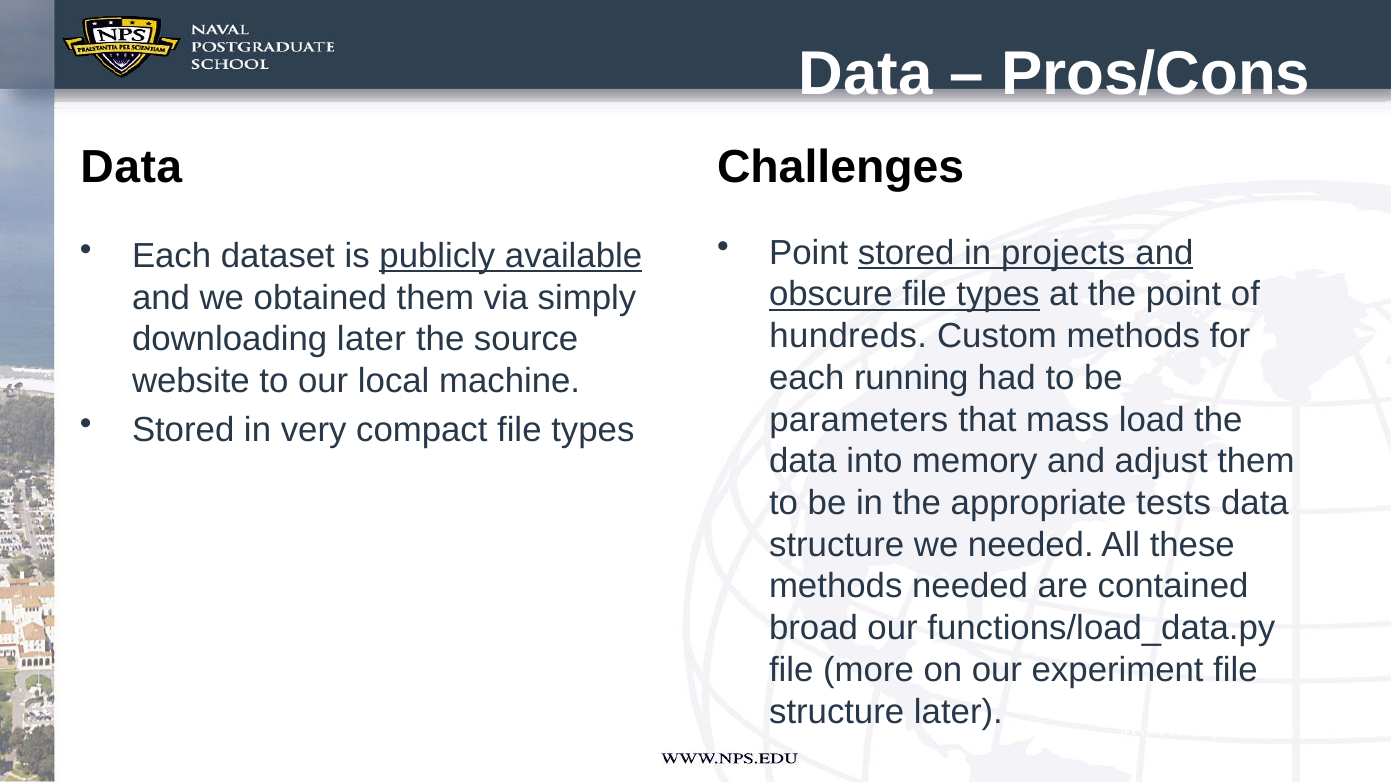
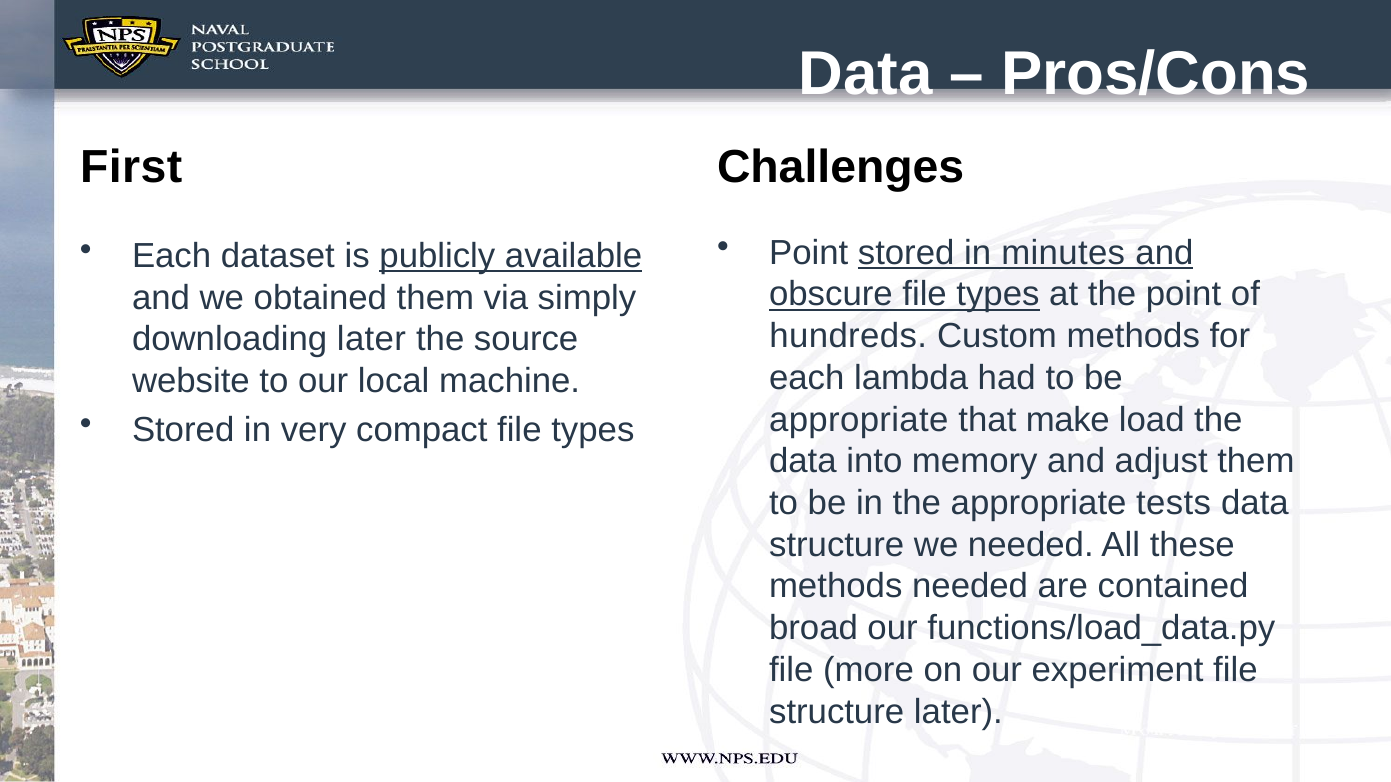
Data: Data -> First (131, 168)
projects: projects -> minutes (1063, 253)
running: running -> lambda (911, 378)
parameters: parameters -> appropriate (859, 420)
mass: mass -> make (1068, 420)
